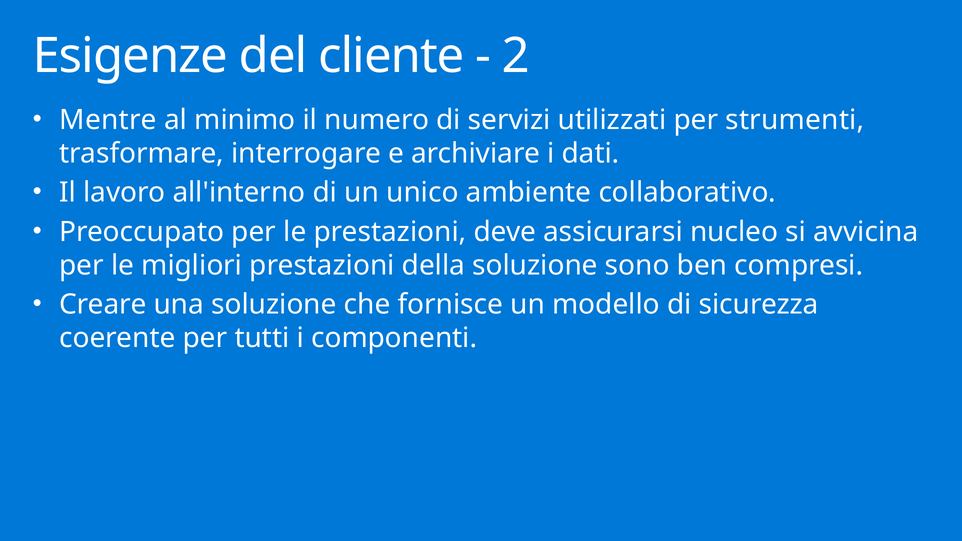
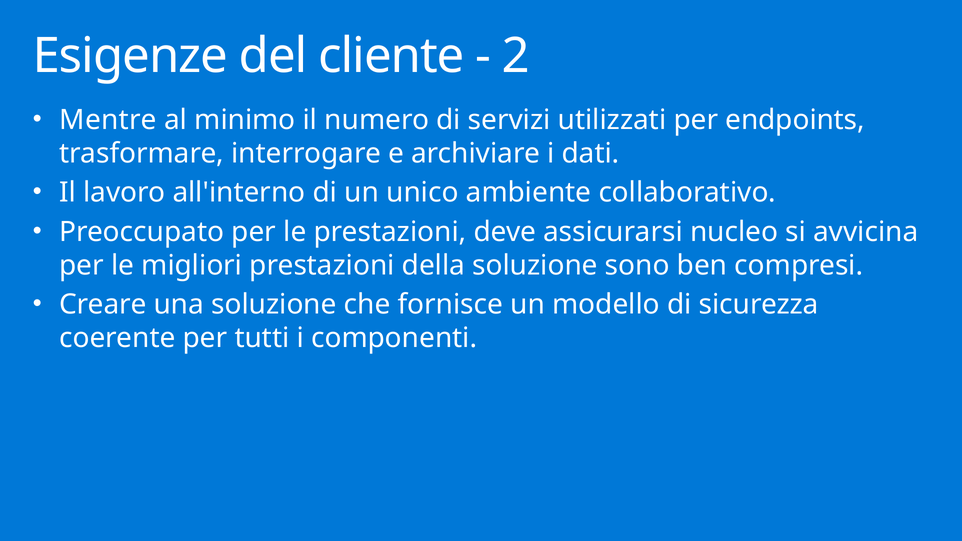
strumenti: strumenti -> endpoints (795, 120)
